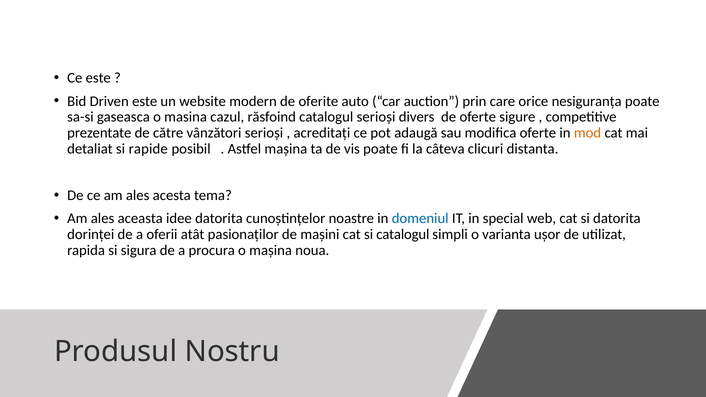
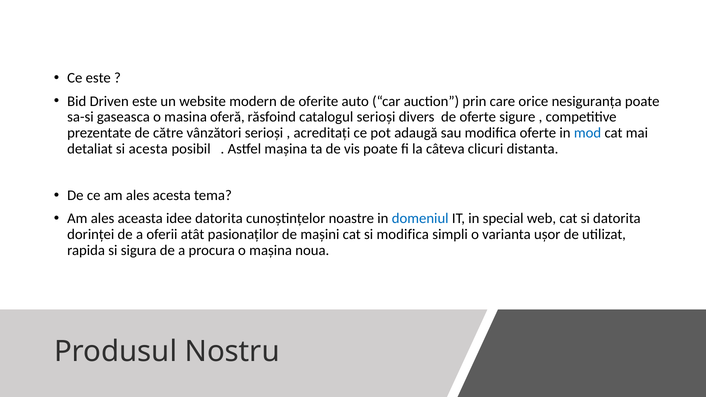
cazul: cazul -> oferă (227, 117)
mod colour: orange -> blue (588, 133)
si rapide: rapide -> acesta (148, 149)
si catalogul: catalogul -> modifica (403, 235)
